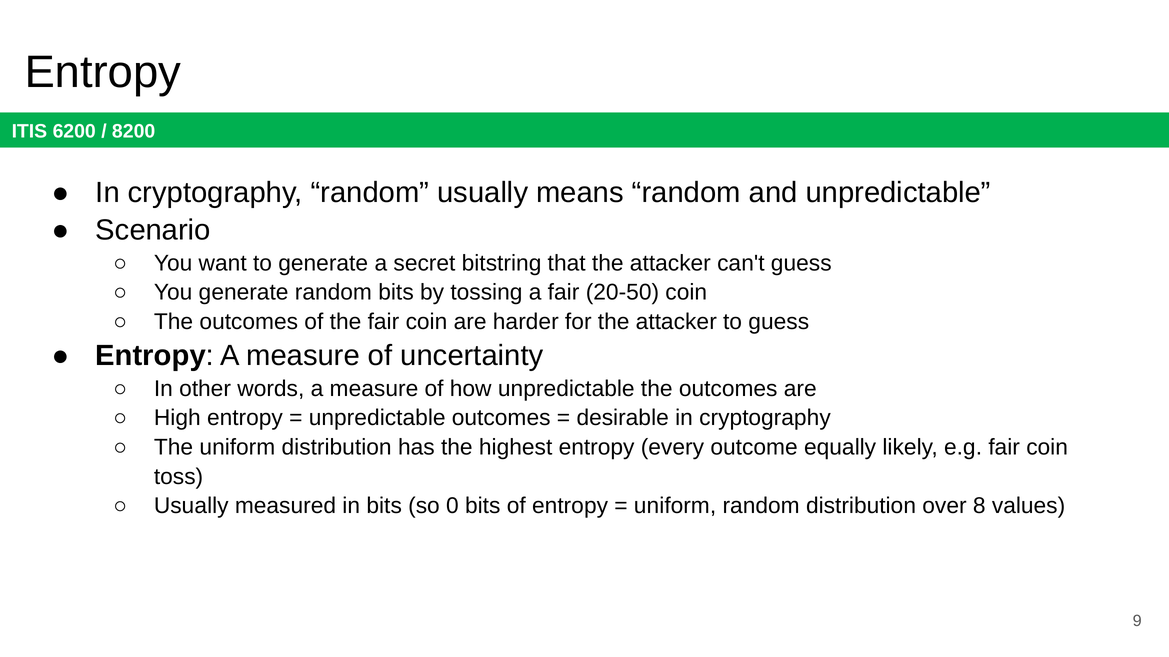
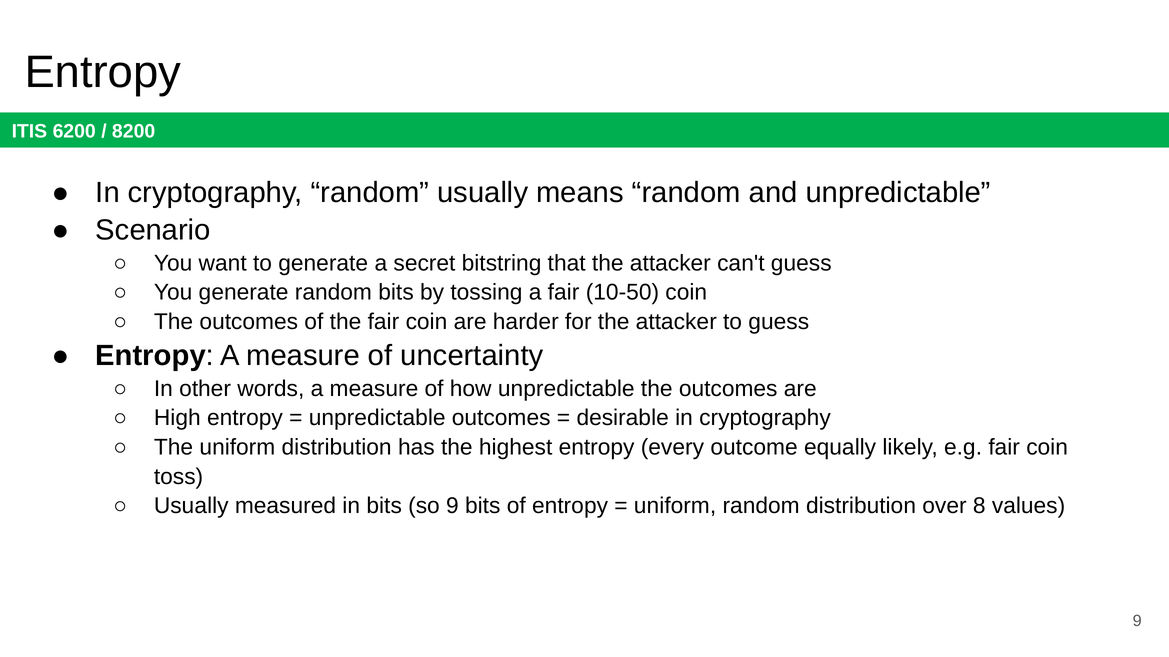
20-50: 20-50 -> 10-50 (622, 293)
so 0: 0 -> 9 (452, 506)
